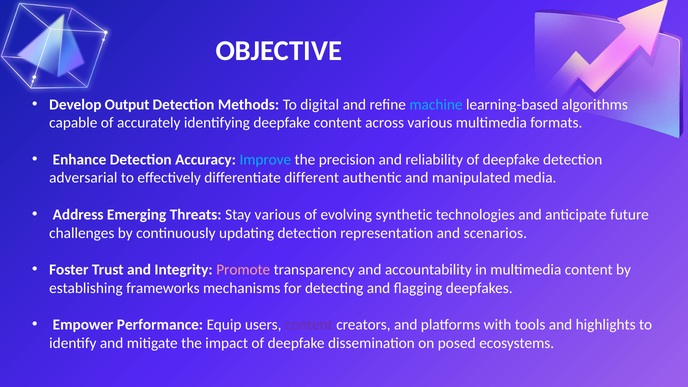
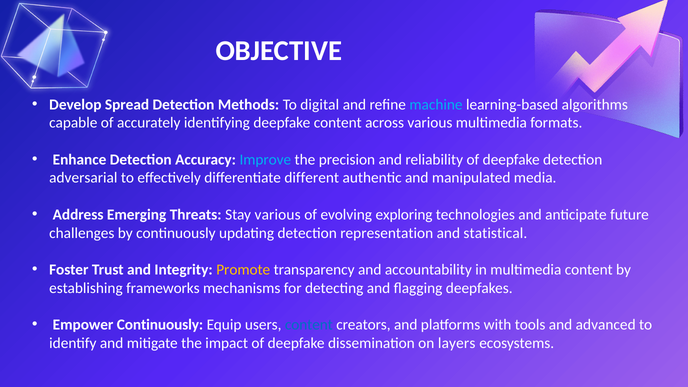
Output: Output -> Spread (127, 105)
synthetic: synthetic -> exploring (404, 215)
scenarios: scenarios -> statistical (495, 233)
Promote colour: pink -> yellow (243, 270)
Empower Performance: Performance -> Continuously (160, 325)
content colour: purple -> blue (309, 325)
highlights: highlights -> advanced (606, 325)
posed: posed -> layers (457, 343)
